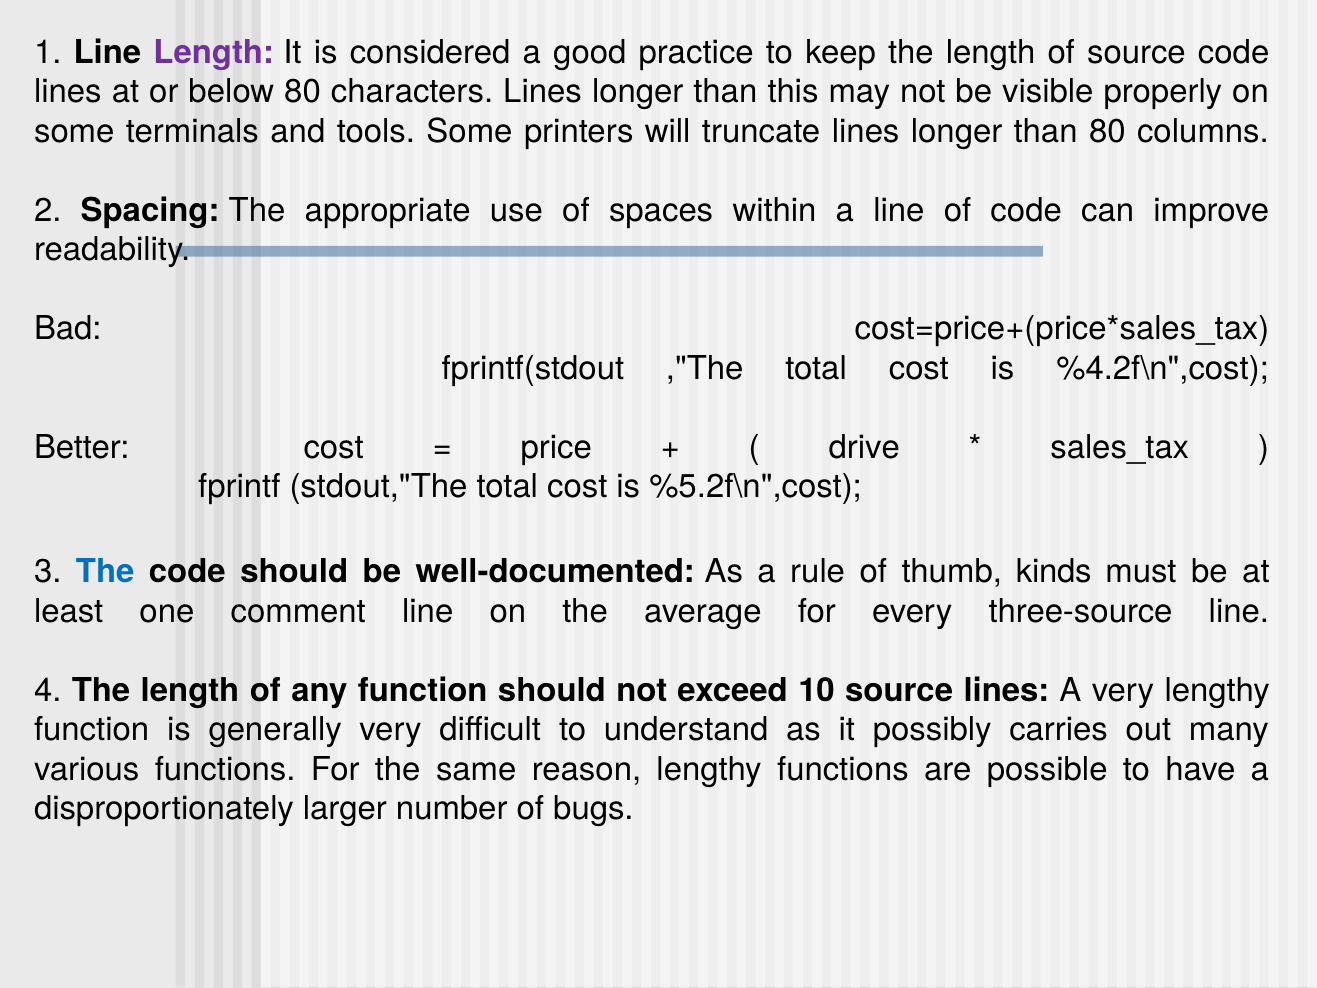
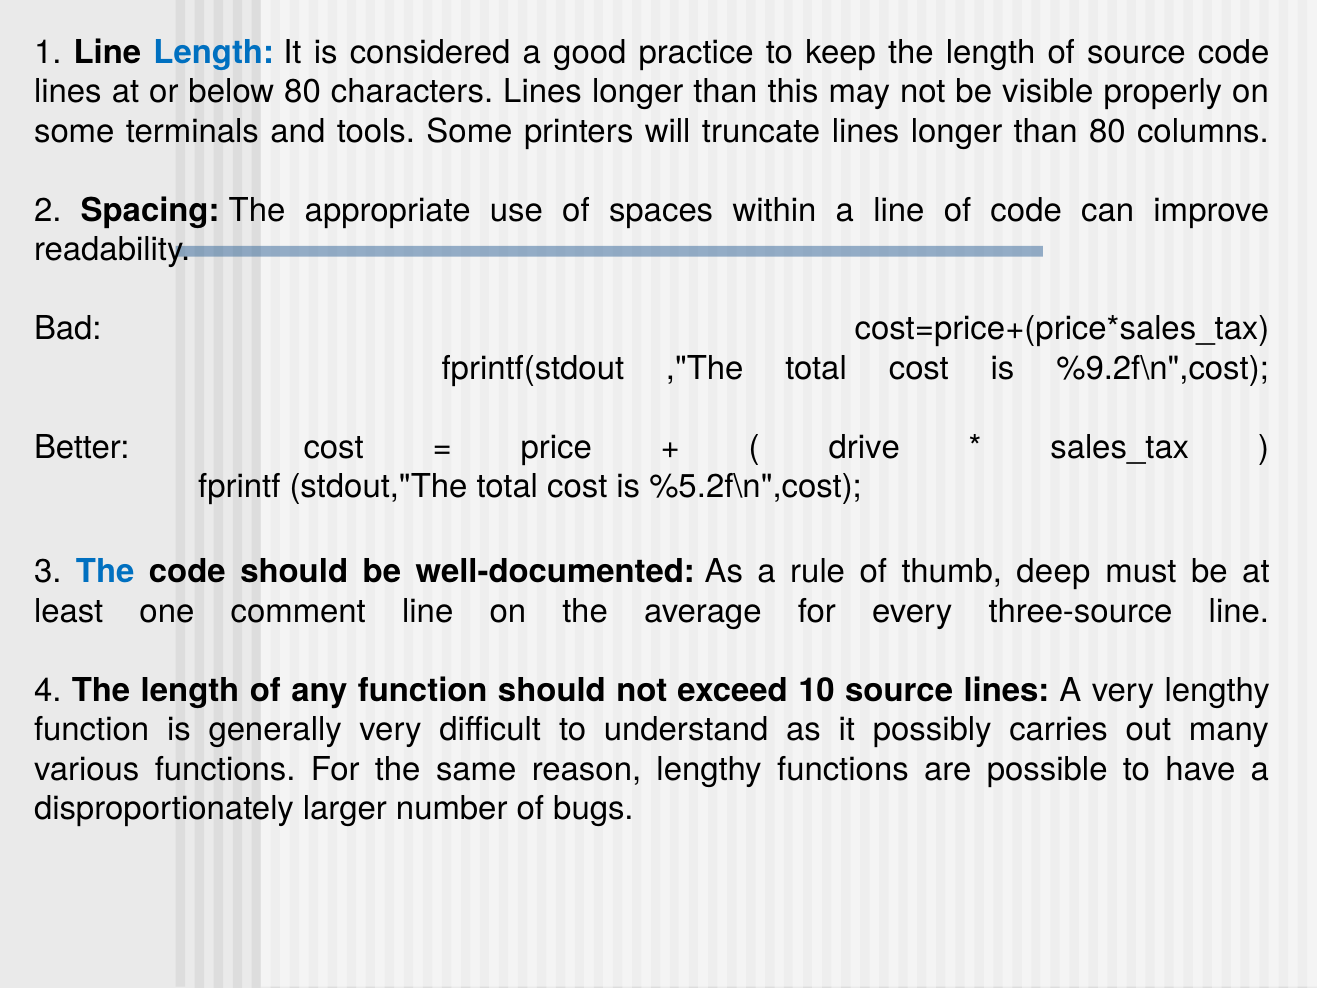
Length colour: purple -> blue (214, 52)
%4.2f\n",cost: %4.2f\n",cost -> %9.2f\n",cost (1163, 368)
kinds: kinds -> deep (1053, 572)
